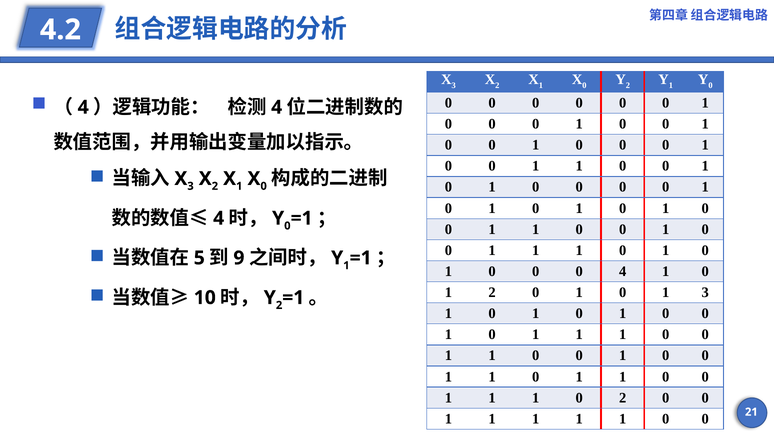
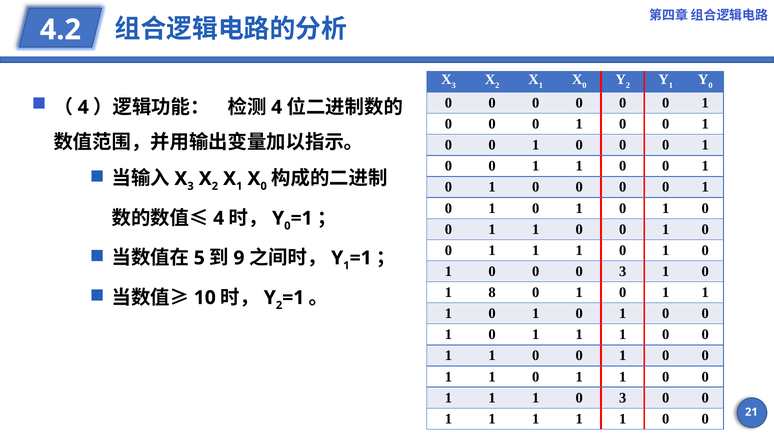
0 0 4: 4 -> 3 (623, 271)
1 2: 2 -> 8 (492, 292)
3: 3 -> 1 (705, 292)
1 0 2: 2 -> 3 (623, 397)
